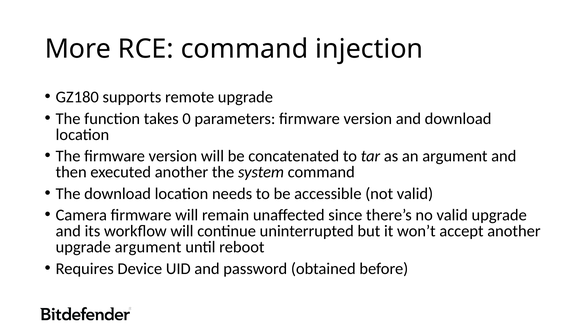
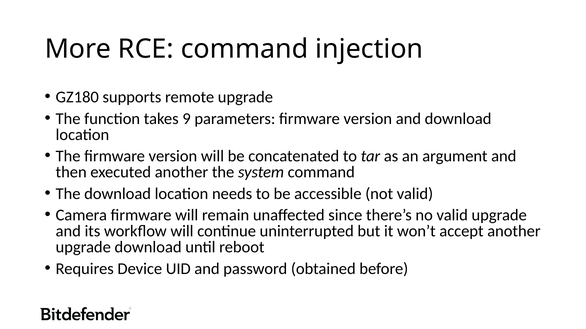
0: 0 -> 9 (187, 119)
upgrade argument: argument -> download (148, 248)
